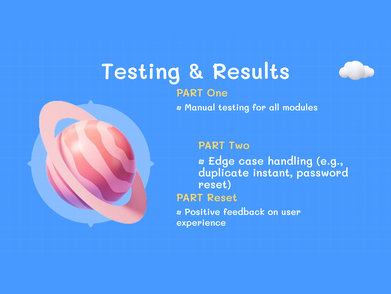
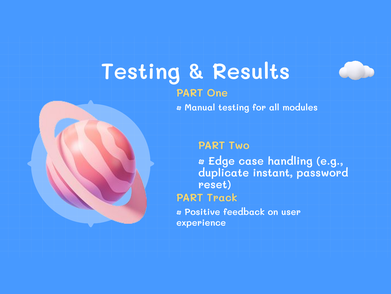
PART Reset: Reset -> Track (222, 197)
